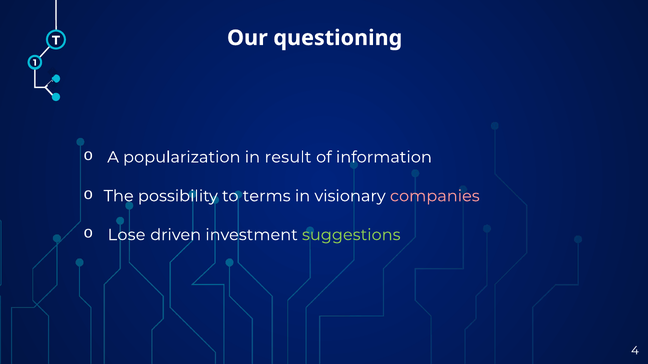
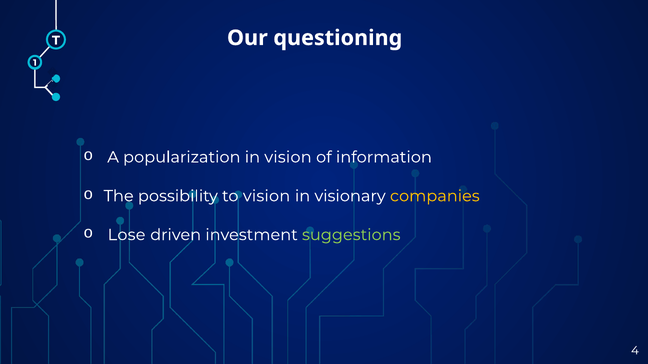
in result: result -> vision (288, 157)
to terms: terms -> vision (267, 196)
companies colour: pink -> yellow (435, 196)
